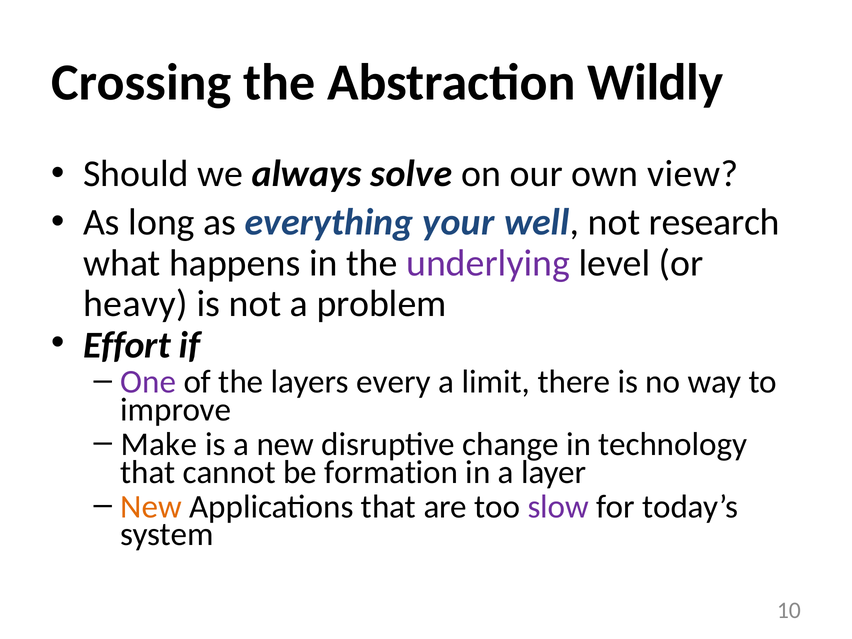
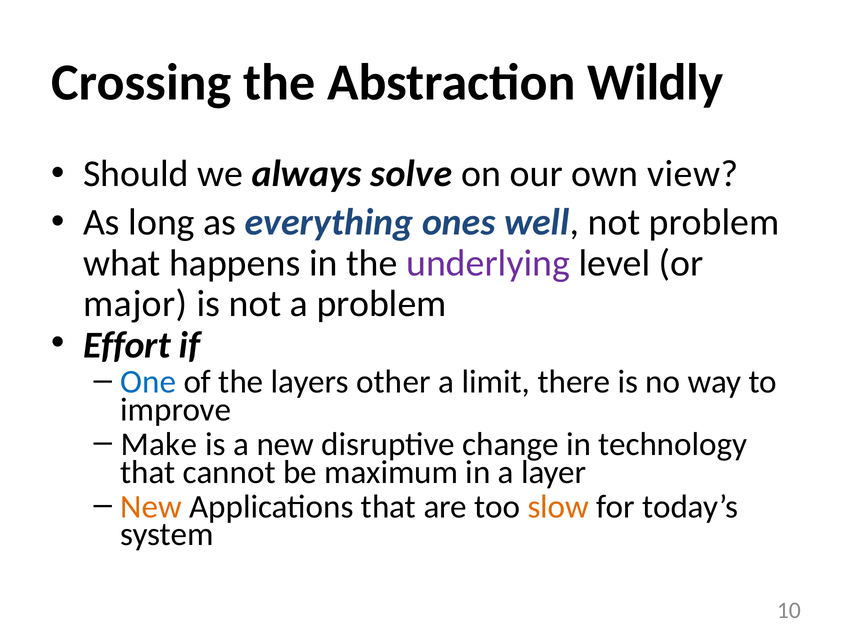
your: your -> ones (459, 222)
not research: research -> problem (714, 222)
heavy: heavy -> major (135, 304)
One colour: purple -> blue (148, 382)
every: every -> other (393, 382)
formation: formation -> maximum (391, 472)
slow colour: purple -> orange (558, 507)
